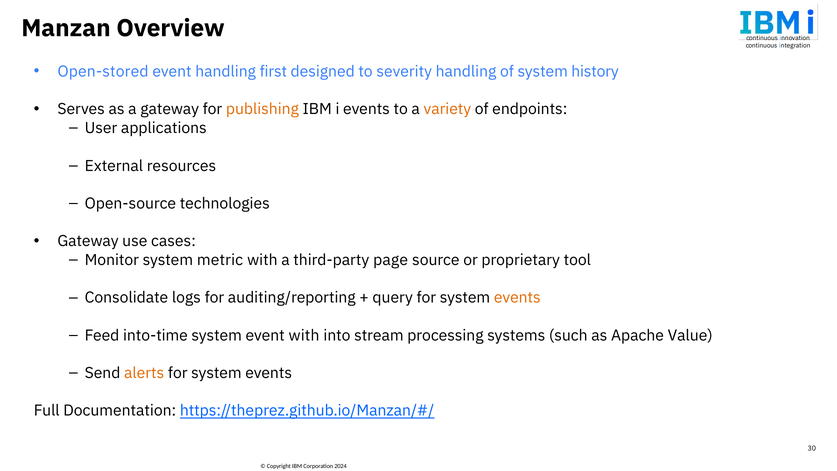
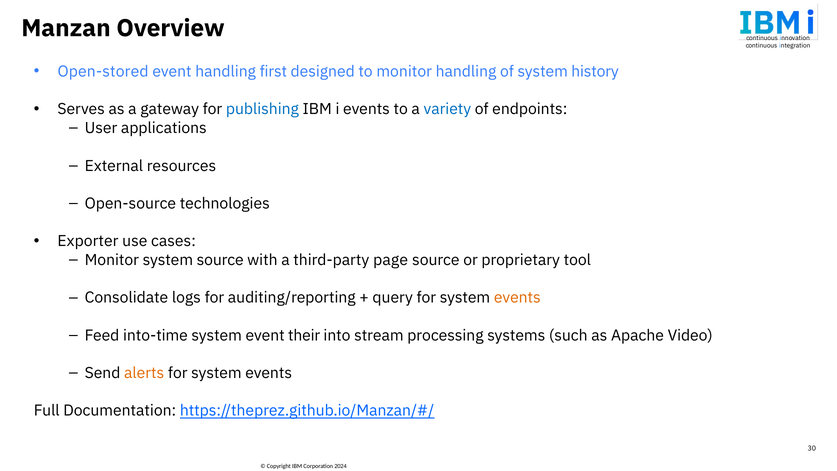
to severity: severity -> monitor (404, 72)
publishing colour: orange -> blue (262, 109)
variety colour: orange -> blue (447, 109)
Gateway: Gateway -> Exporter (88, 241)
system metric: metric -> source (220, 260)
event with: with -> their (304, 335)
Value: Value -> Video (690, 335)
